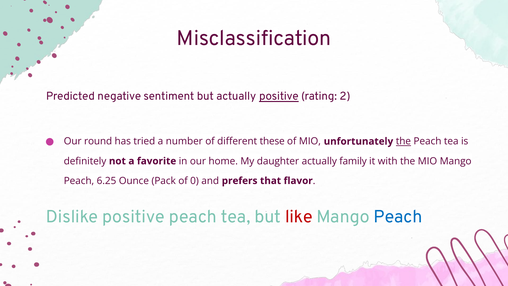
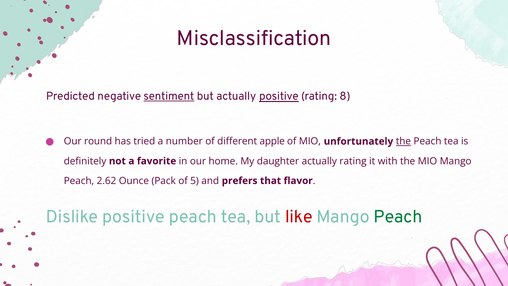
sentiment underline: none -> present (169, 96)
2: 2 -> 8 (345, 96)
these: these -> apple (272, 141)
actually family: family -> rating (353, 161)
6.25: 6.25 -> 2.62 (106, 181)
0: 0 -> 5 (194, 181)
Peach colour: blue -> green (398, 217)
